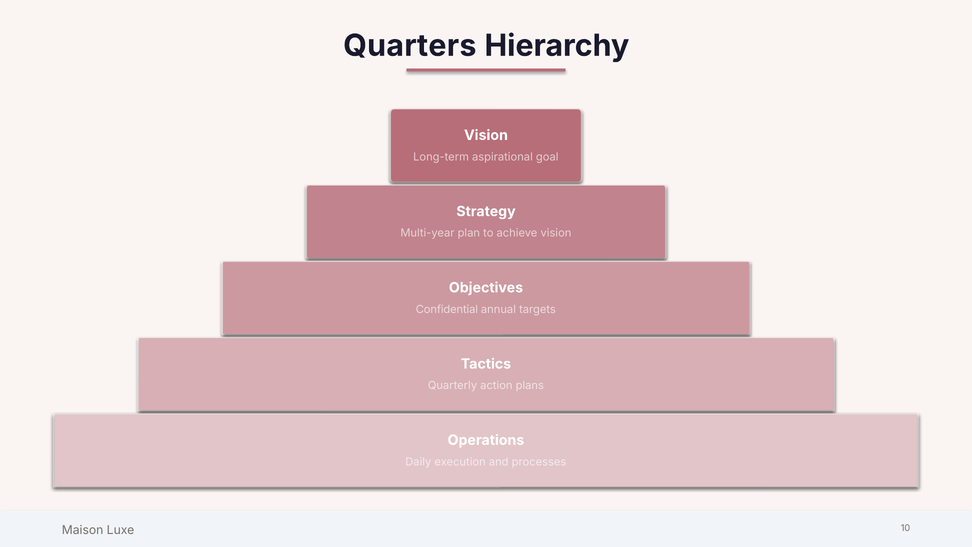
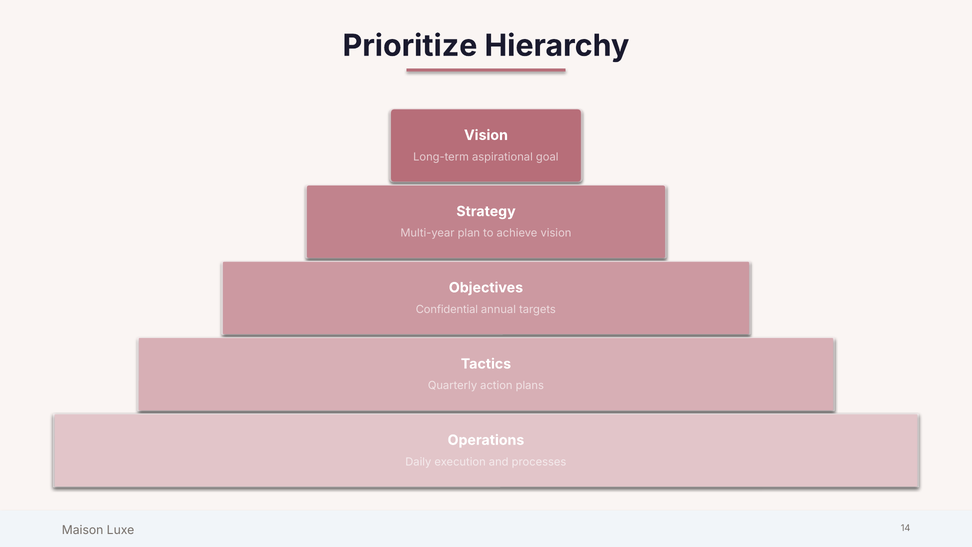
Quarters: Quarters -> Prioritize (410, 46)
10: 10 -> 14 (906, 528)
